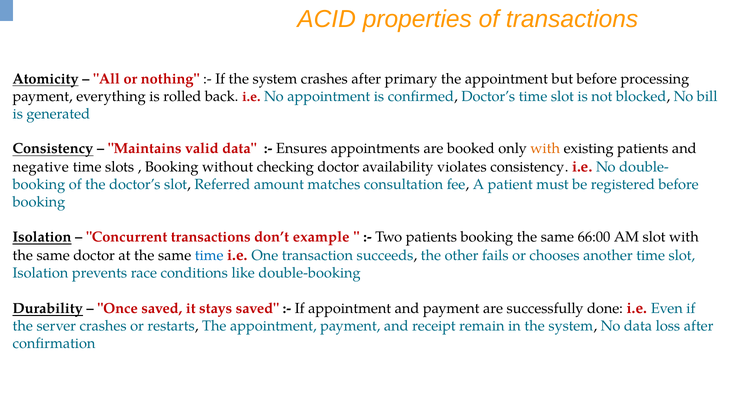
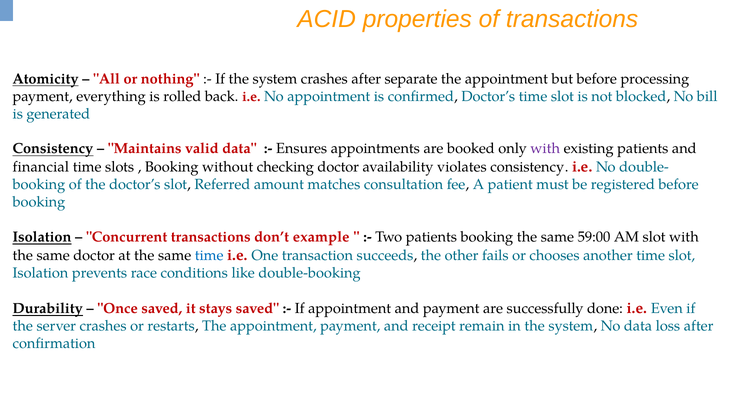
primary: primary -> separate (411, 79)
with colour: orange -> purple (545, 149)
negative: negative -> financial (41, 167)
66:00: 66:00 -> 59:00 (594, 237)
